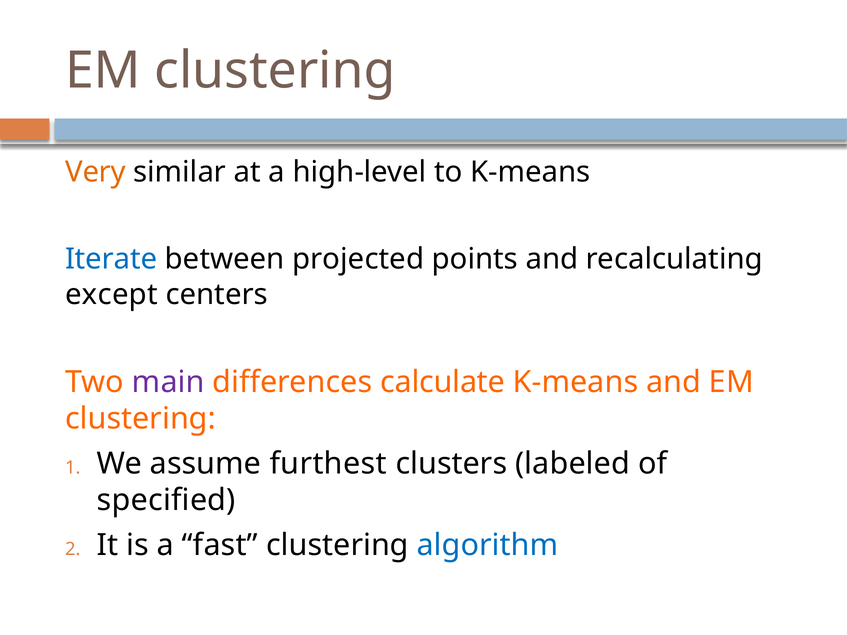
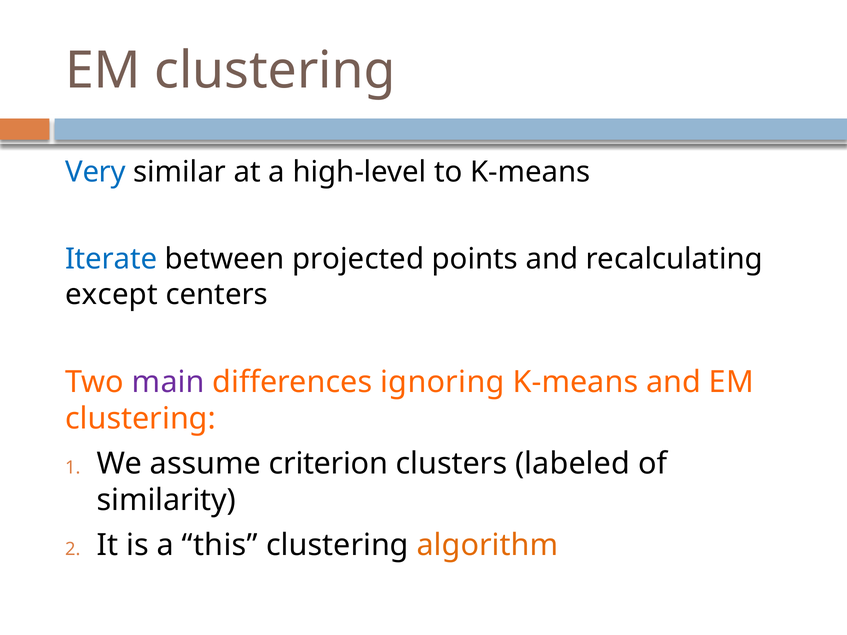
Very colour: orange -> blue (95, 172)
calculate: calculate -> ignoring (442, 382)
furthest: furthest -> criterion (328, 464)
specified: specified -> similarity (166, 501)
fast: fast -> this (220, 545)
algorithm colour: blue -> orange (487, 545)
